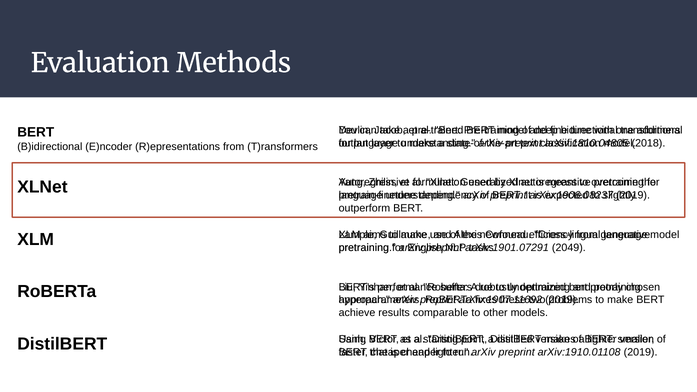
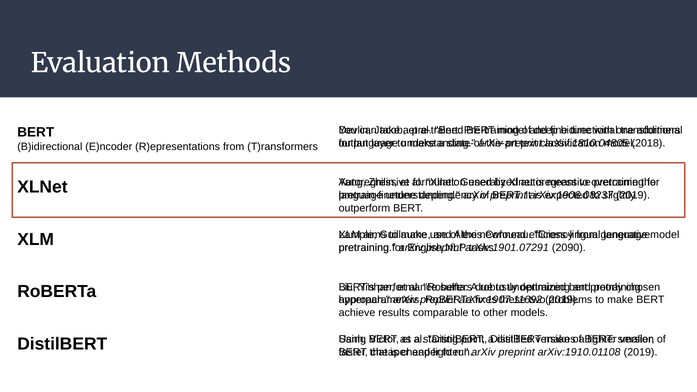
2049: 2049 -> 2090 (569, 248)
